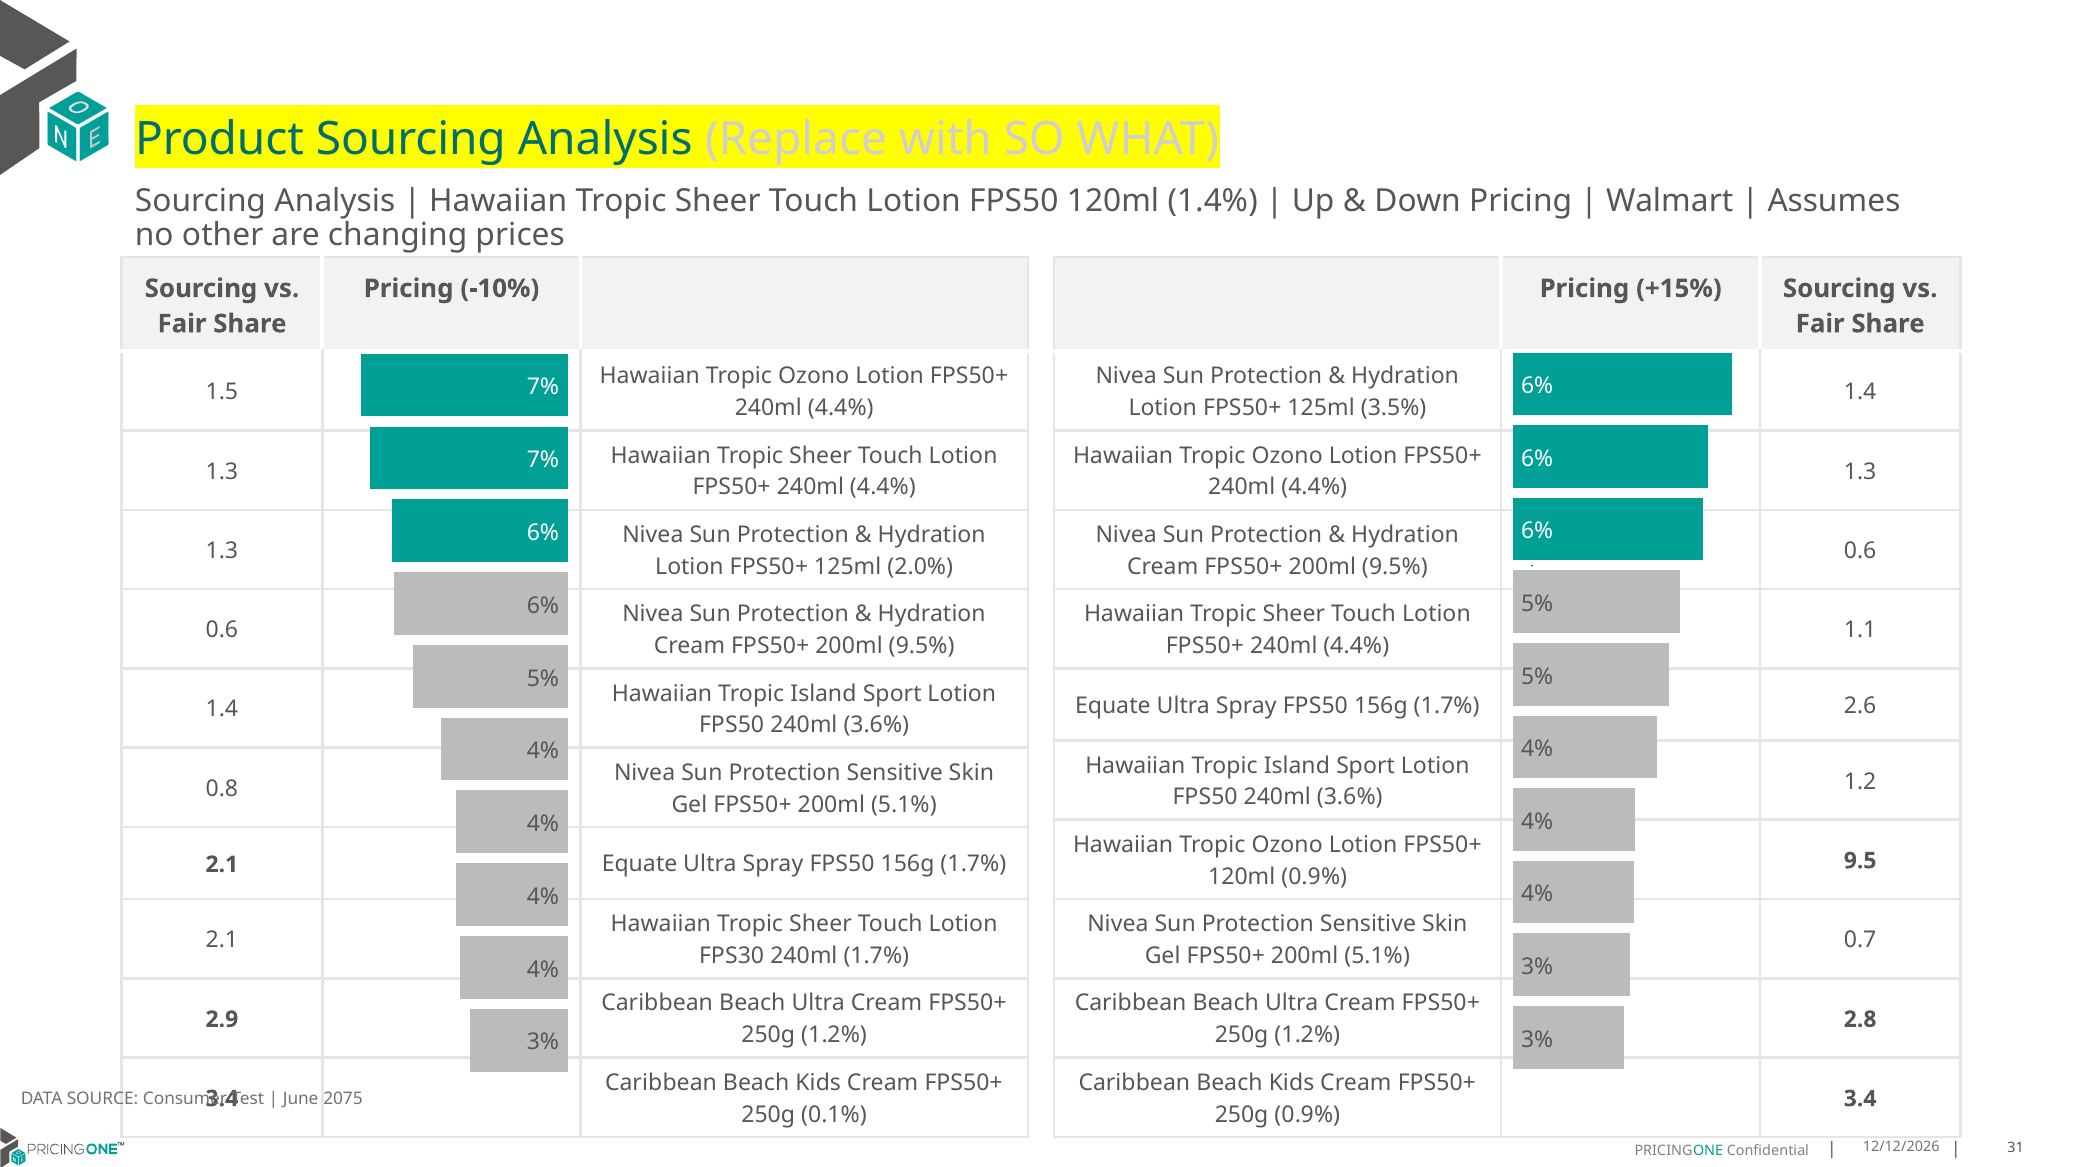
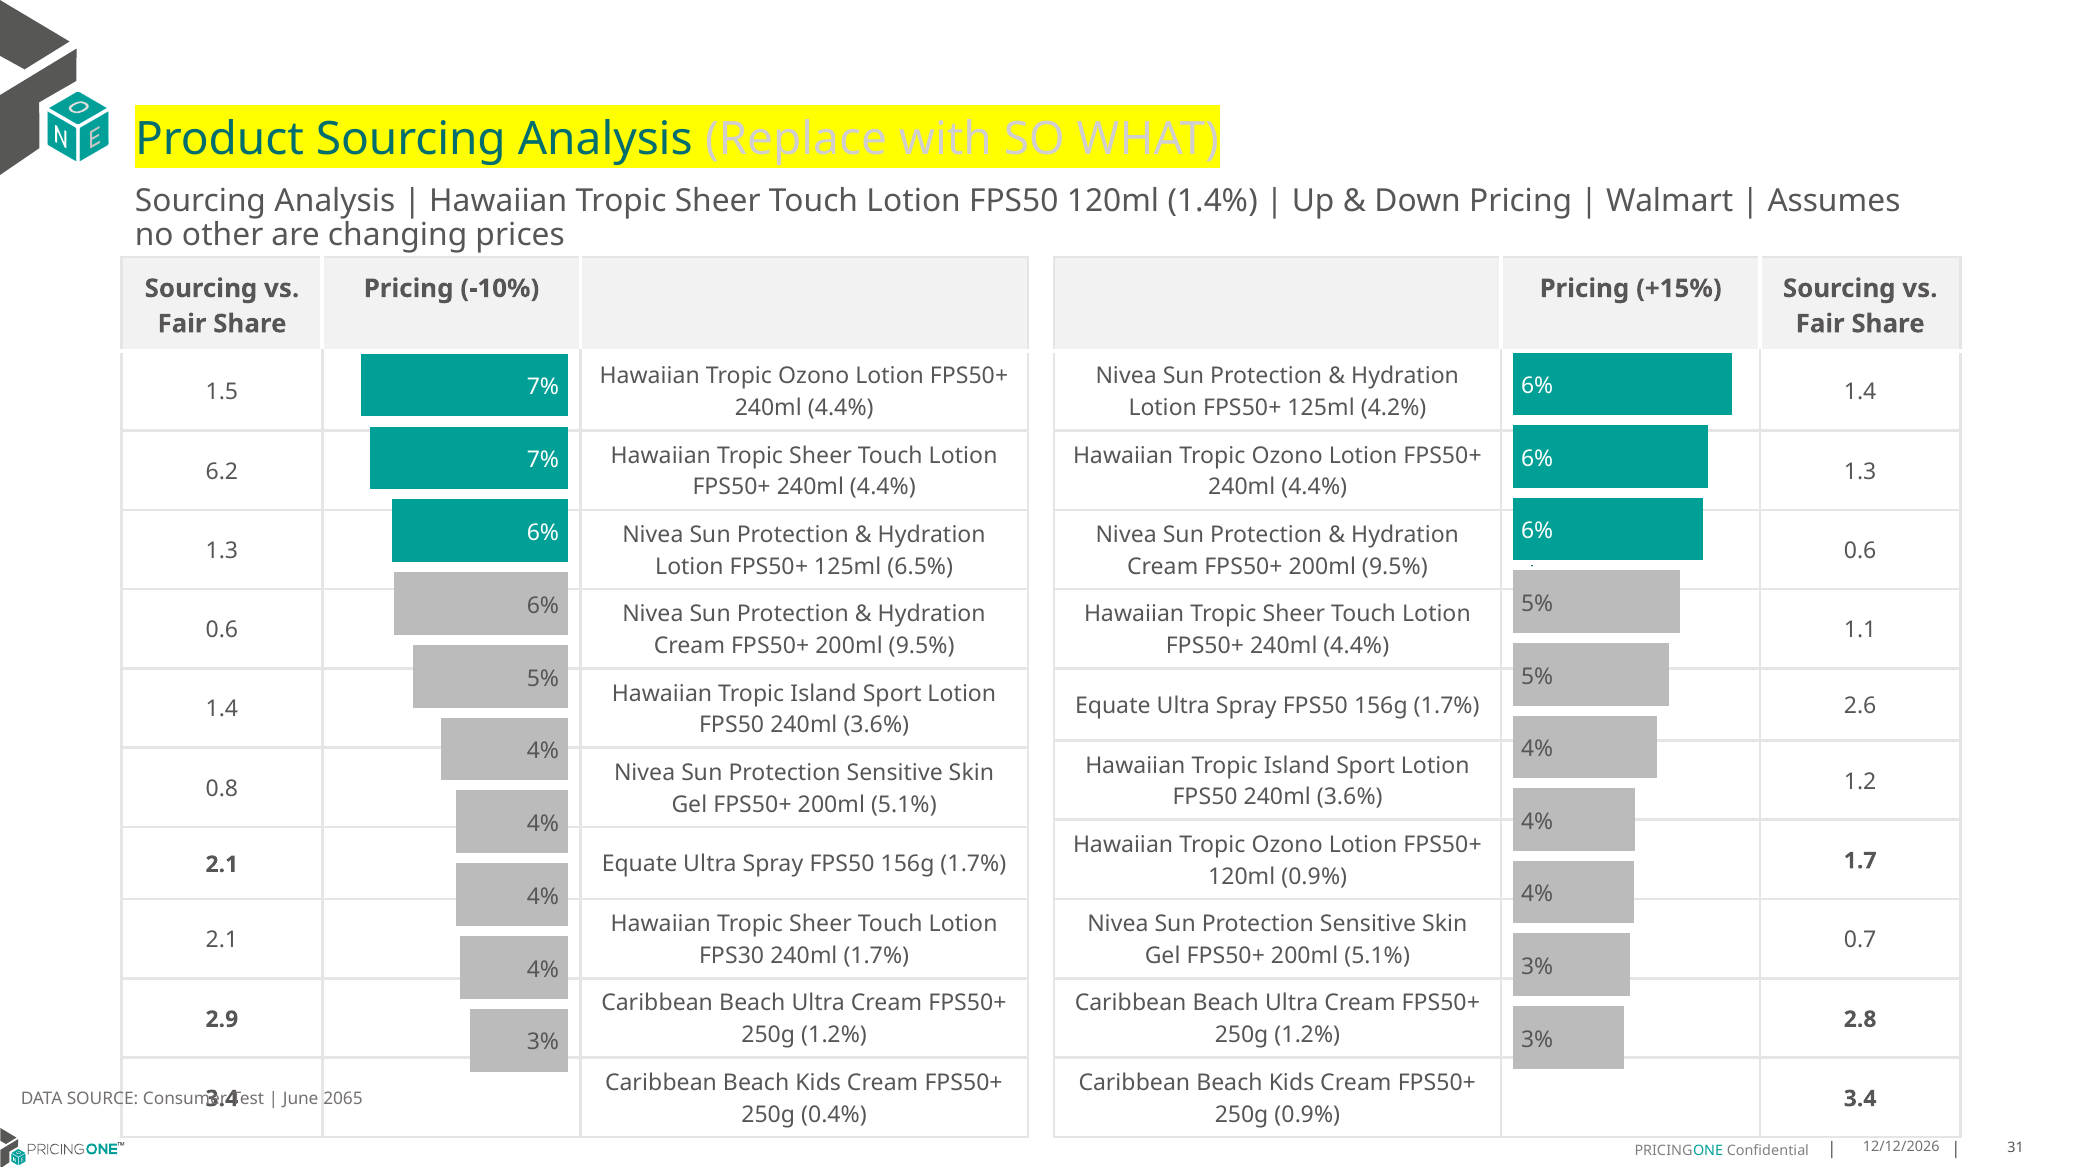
3.5%: 3.5% -> 4.2% (1394, 408)
1.3: 1.3 -> 6.2 (222, 472)
2.0%: 2.0% -> 6.5% (920, 567)
9.5: 9.5 -> 1.7 (1860, 861)
2075: 2075 -> 2065 (343, 1099)
0.1%: 0.1% -> 0.4% (834, 1115)
